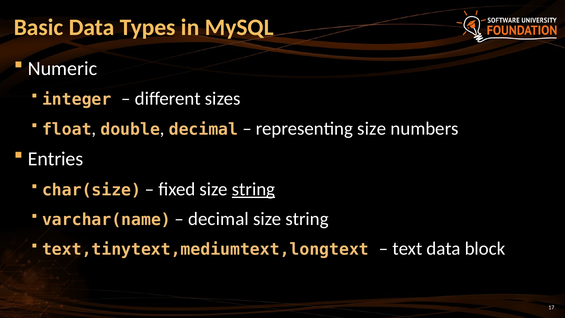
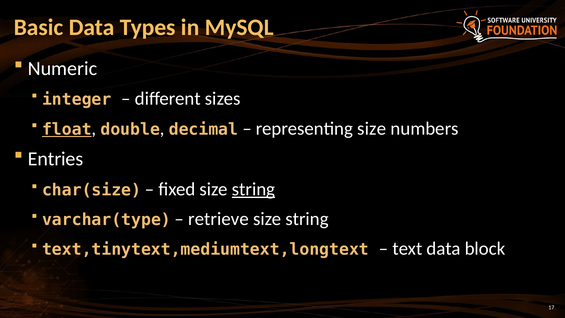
float underline: none -> present (67, 129)
varchar(name: varchar(name -> varchar(type (106, 220)
decimal: decimal -> retrieve (219, 219)
